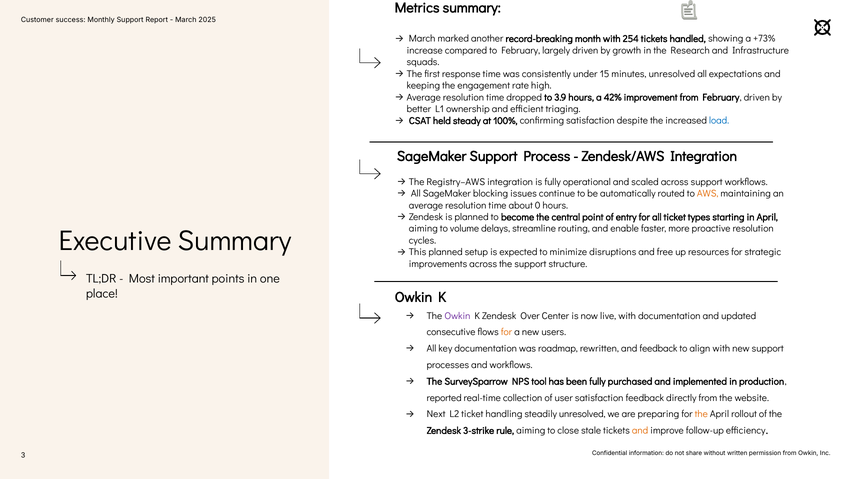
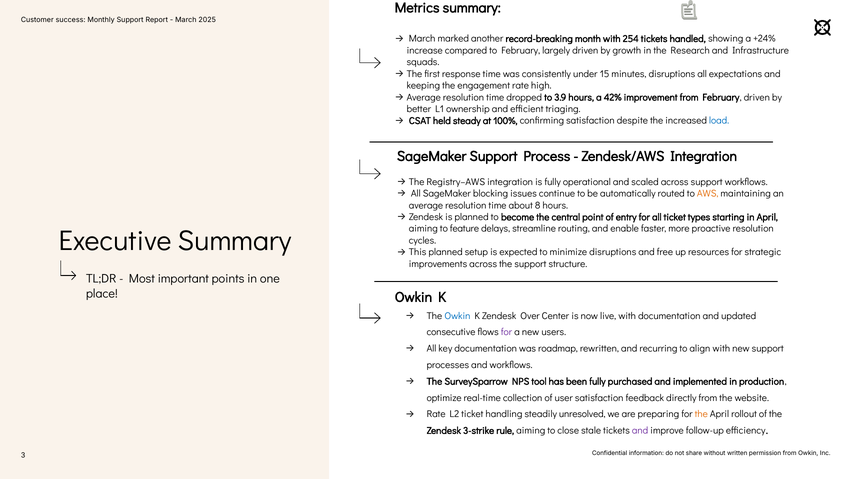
+73%: +73% -> +24% (764, 39)
minutes unresolved: unresolved -> disruptions (672, 74)
0: 0 -> 8 (538, 205)
volume: volume -> feature (464, 229)
Owkin colour: purple -> blue (457, 316)
for colour: orange -> purple (506, 332)
and feedback: feedback -> recurring (658, 349)
reported: reported -> optimize (444, 398)
Next: Next -> Rate (436, 414)
and colour: orange -> purple (640, 431)
